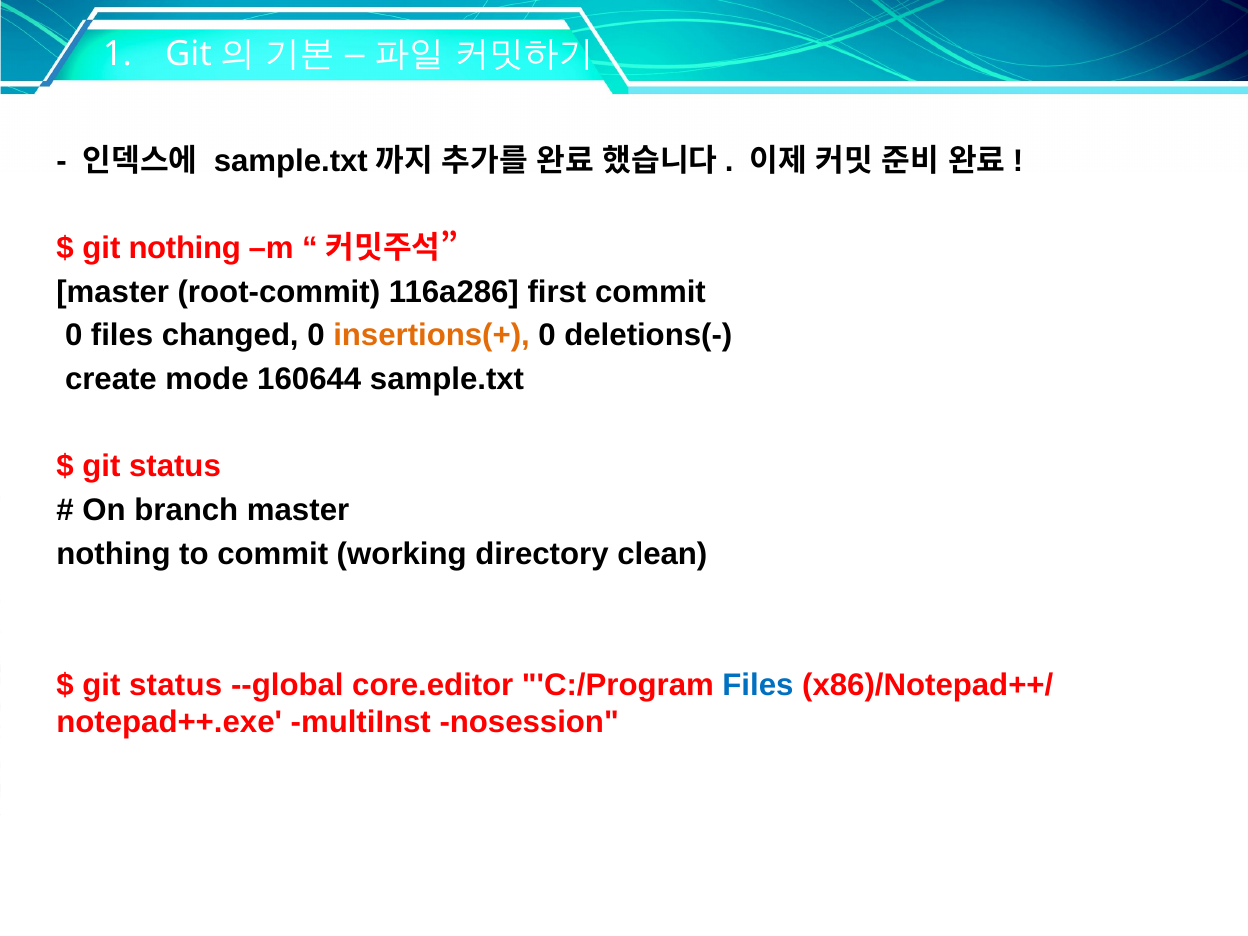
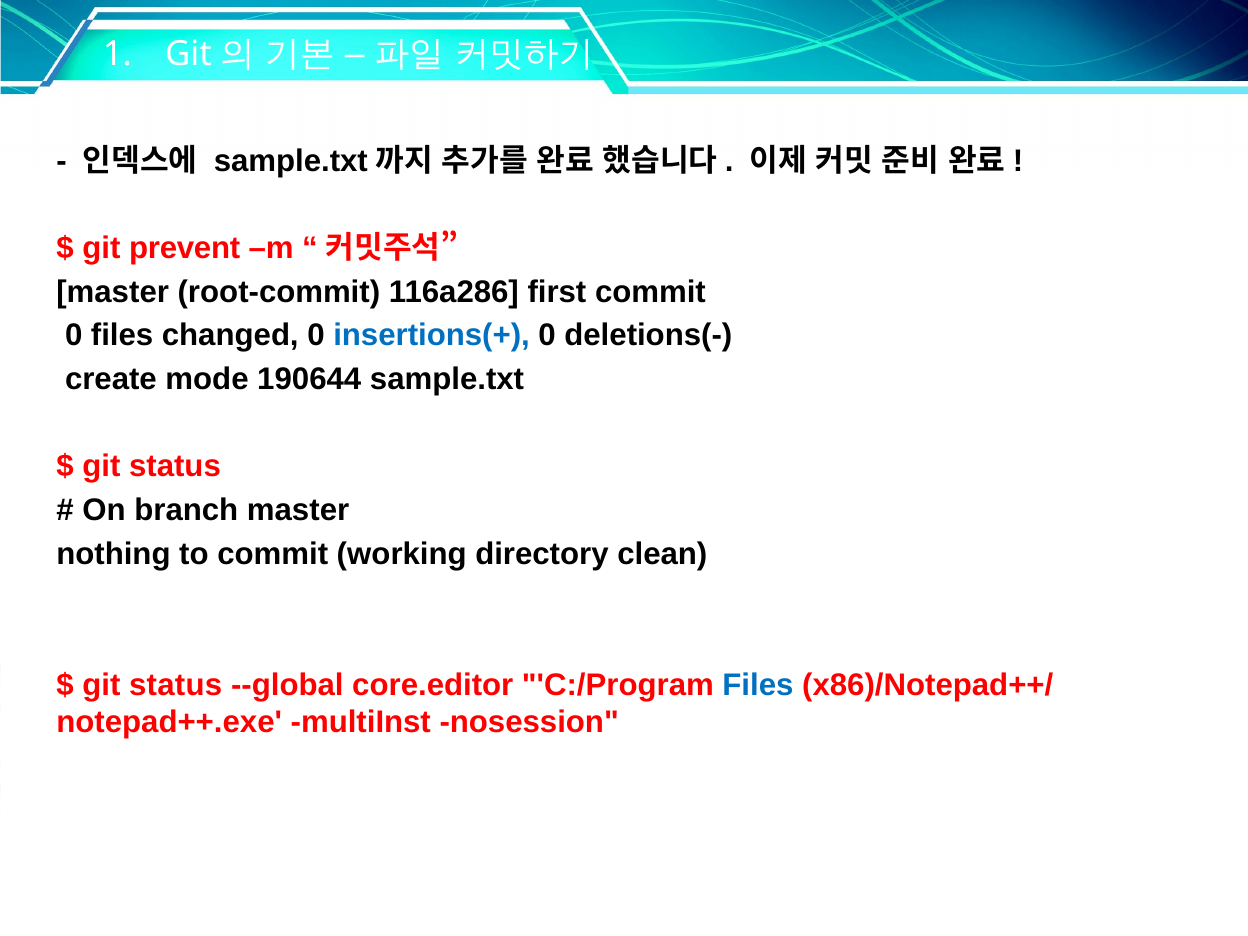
git nothing: nothing -> prevent (185, 248)
insertions(+ colour: orange -> blue (432, 336)
160644: 160644 -> 190644 (309, 379)
